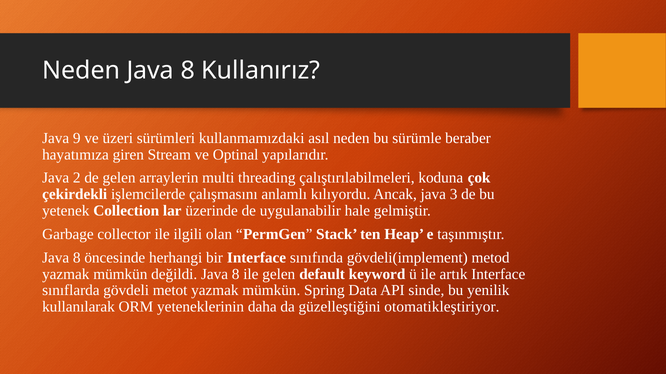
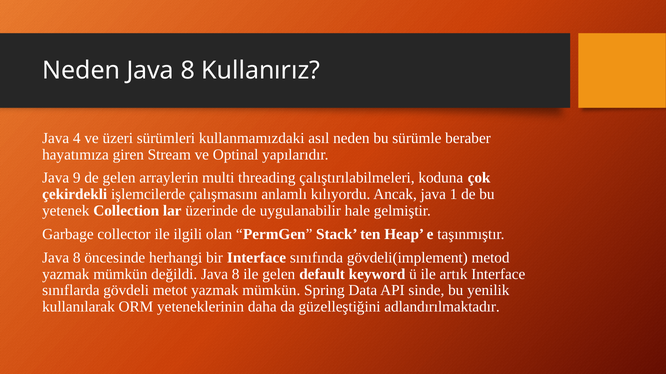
9: 9 -> 4 (77, 138)
2: 2 -> 9 (77, 178)
3: 3 -> 1 (454, 195)
otomatikleştiriyor: otomatikleştiriyor -> adlandırılmaktadır (442, 307)
